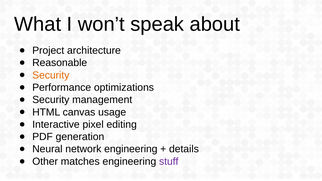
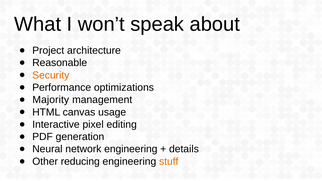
Security: Security -> Majority (51, 100)
matches: matches -> reducing (80, 162)
stuff colour: purple -> orange (169, 162)
